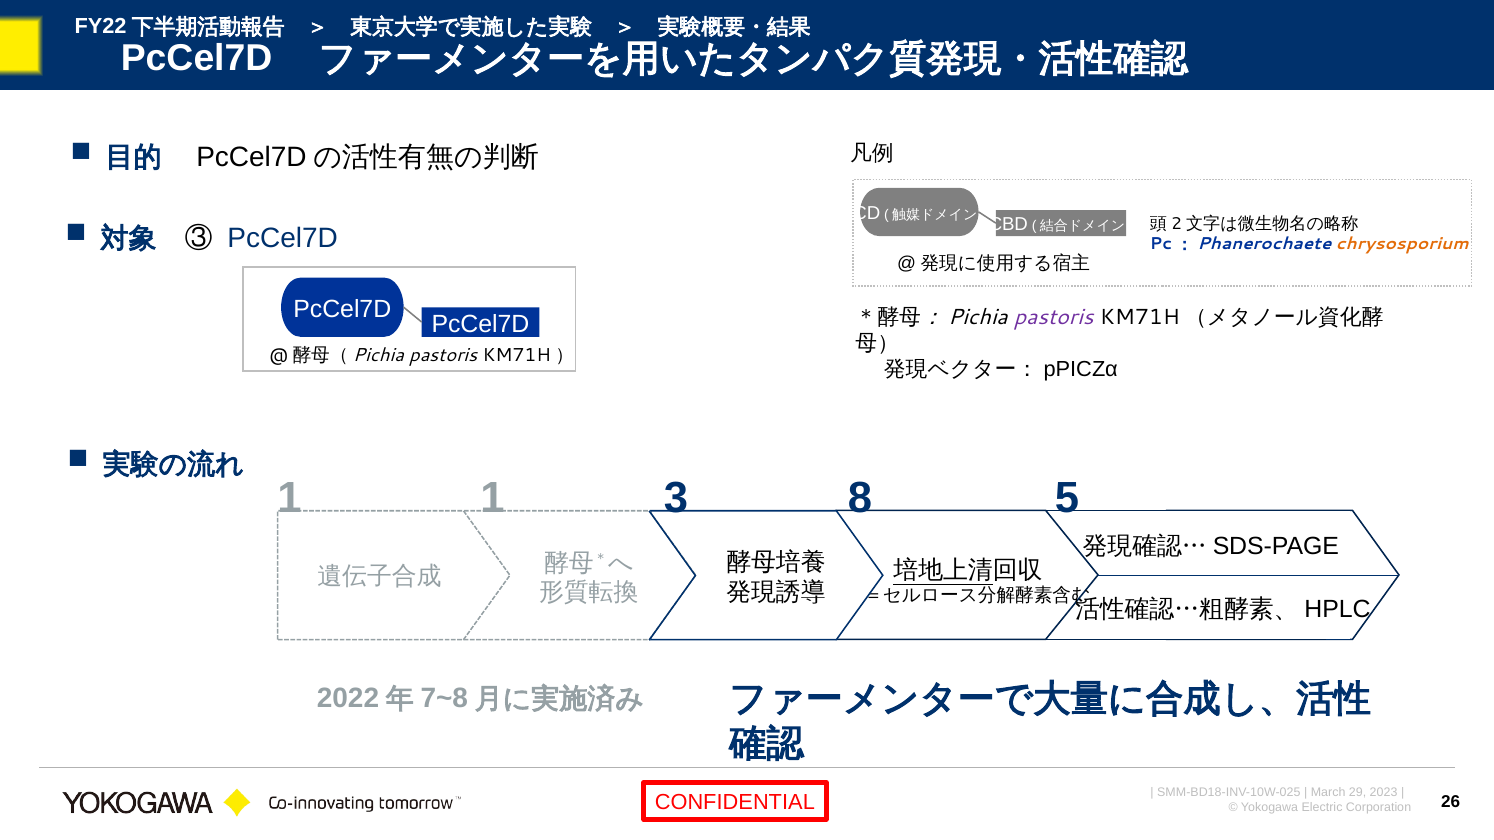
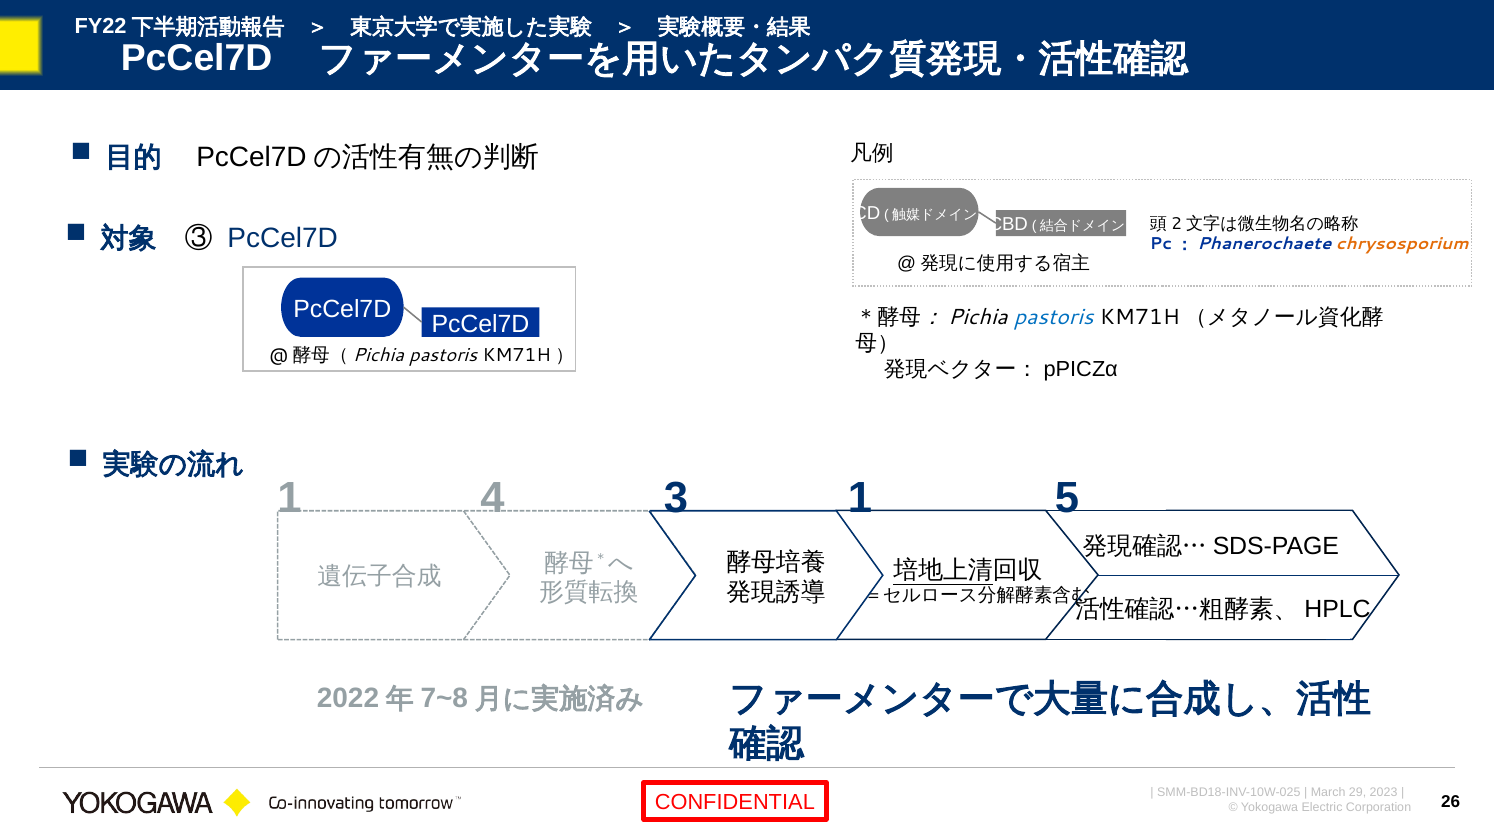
pastoris colour: purple -> blue (1054, 317)
1 1: 1 -> 4 (492, 498)
3 8: 8 -> 1 (860, 498)
